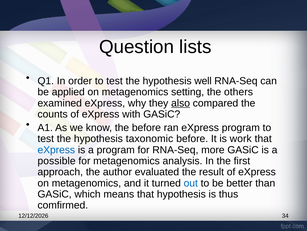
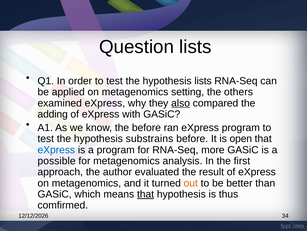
hypothesis well: well -> lists (203, 81)
counts: counts -> adding (53, 114)
taxonomic: taxonomic -> substrains (149, 138)
work: work -> open (241, 138)
out colour: blue -> orange (191, 183)
that underline: none -> present (146, 194)
